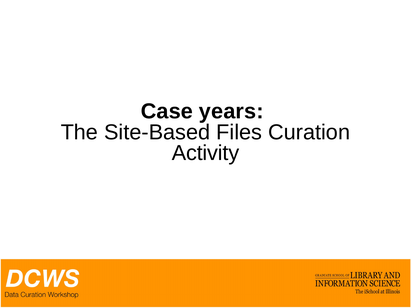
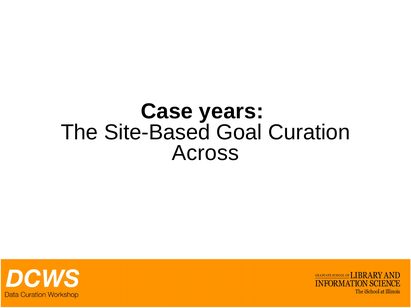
Files: Files -> Goal (239, 132)
Activity: Activity -> Across (205, 153)
